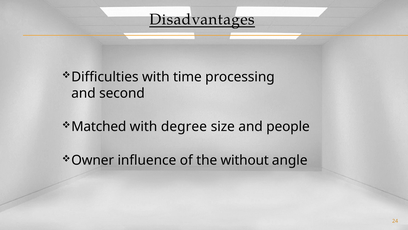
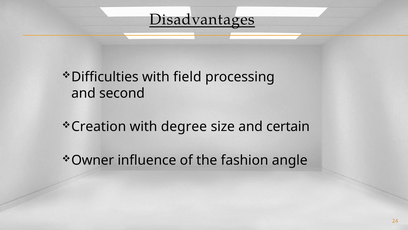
time: time -> field (187, 77)
Matched: Matched -> Creation (99, 127)
people: people -> certain (288, 127)
without: without -> fashion (245, 160)
